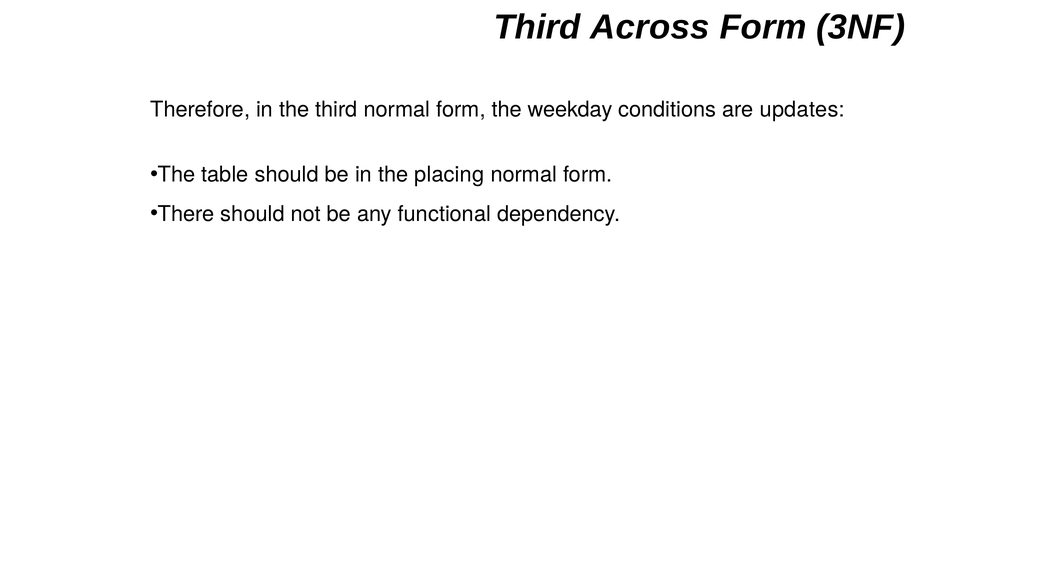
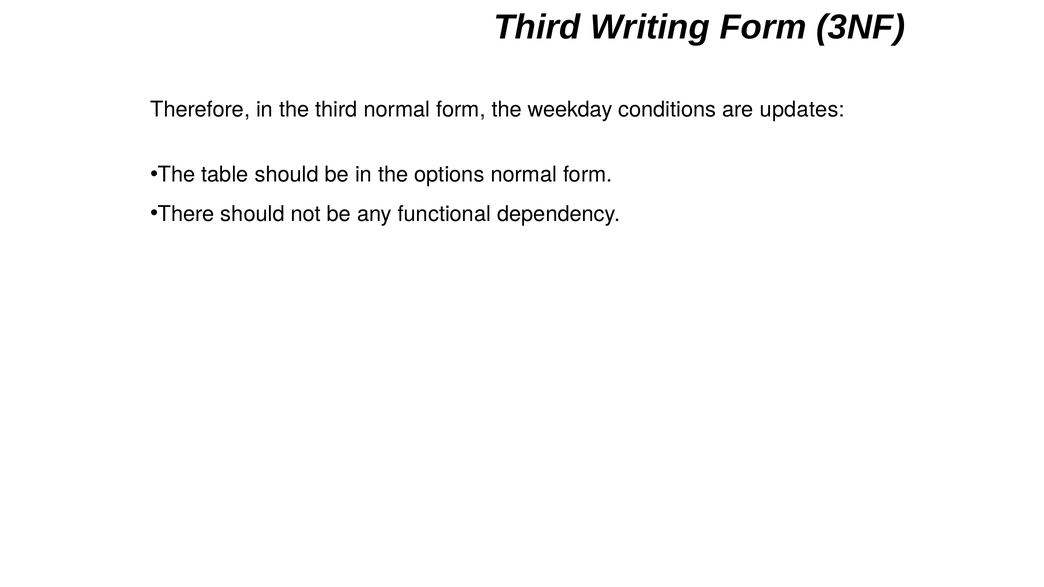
Across: Across -> Writing (650, 27)
placing: placing -> options (449, 175)
